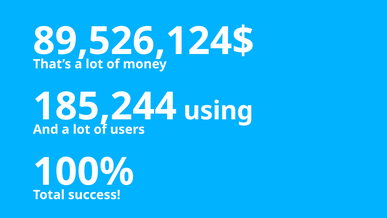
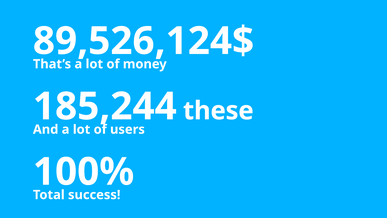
using: using -> these (218, 111)
